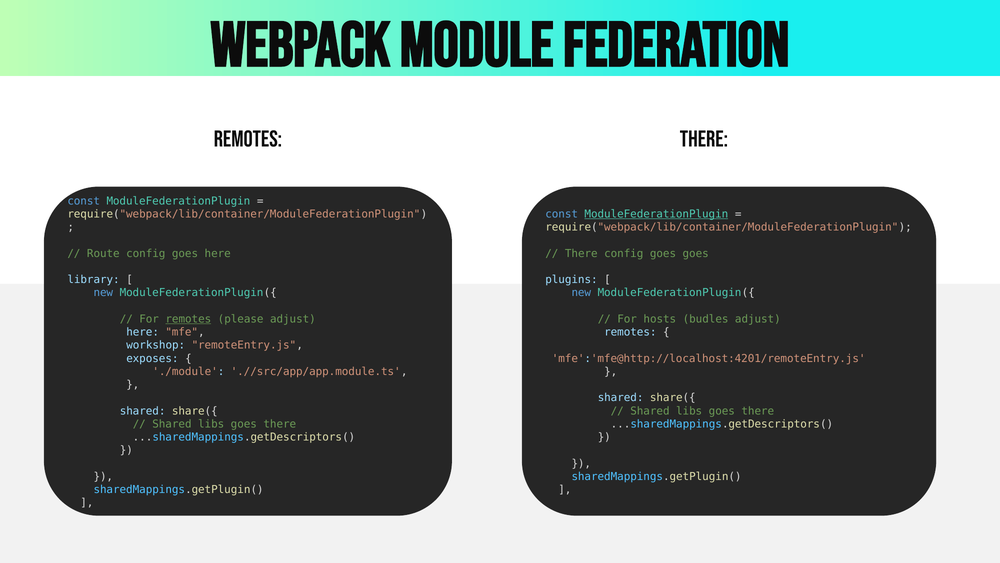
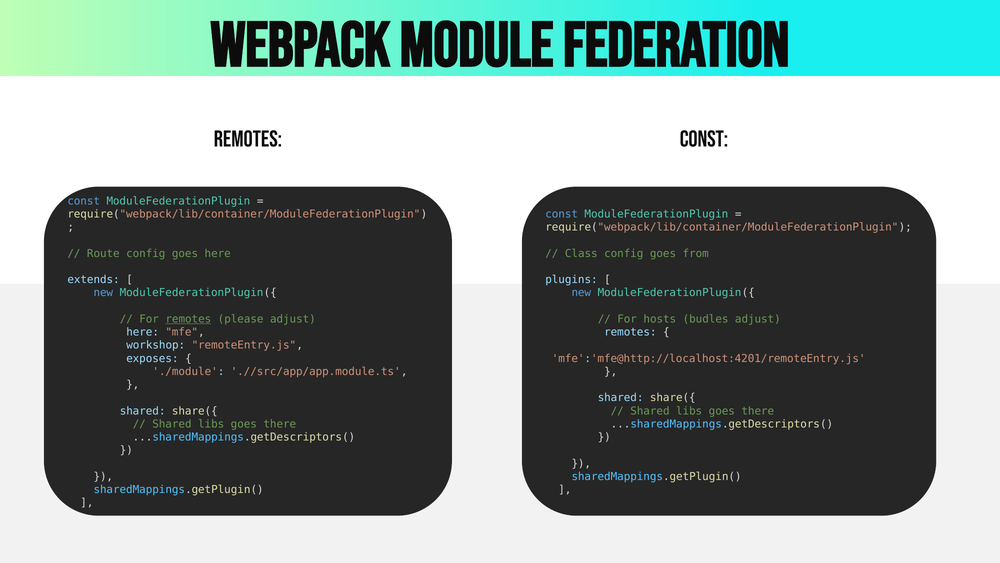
Remotes There: There -> Const (704, 139)
ModuleFederationPlugin underline: present -> none (656, 214)
There: There -> Class (581, 253)
goes goes: goes -> from (696, 253)
library: library -> extends (94, 280)
